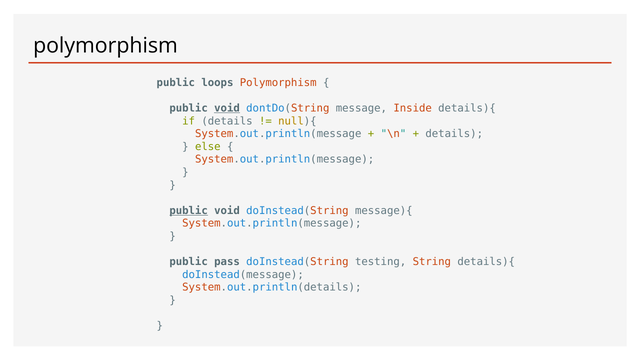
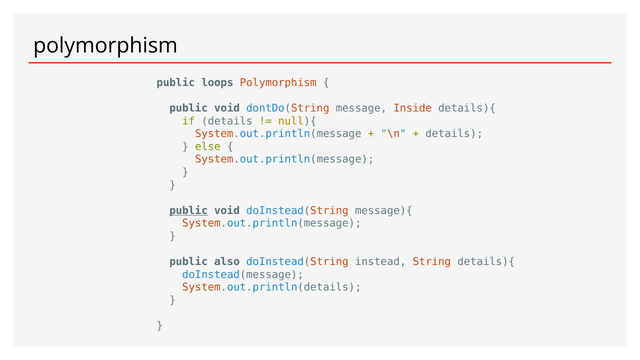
void underline: present -> none (227, 108)
pass: pass -> also (227, 262)
testing: testing -> instead (381, 262)
